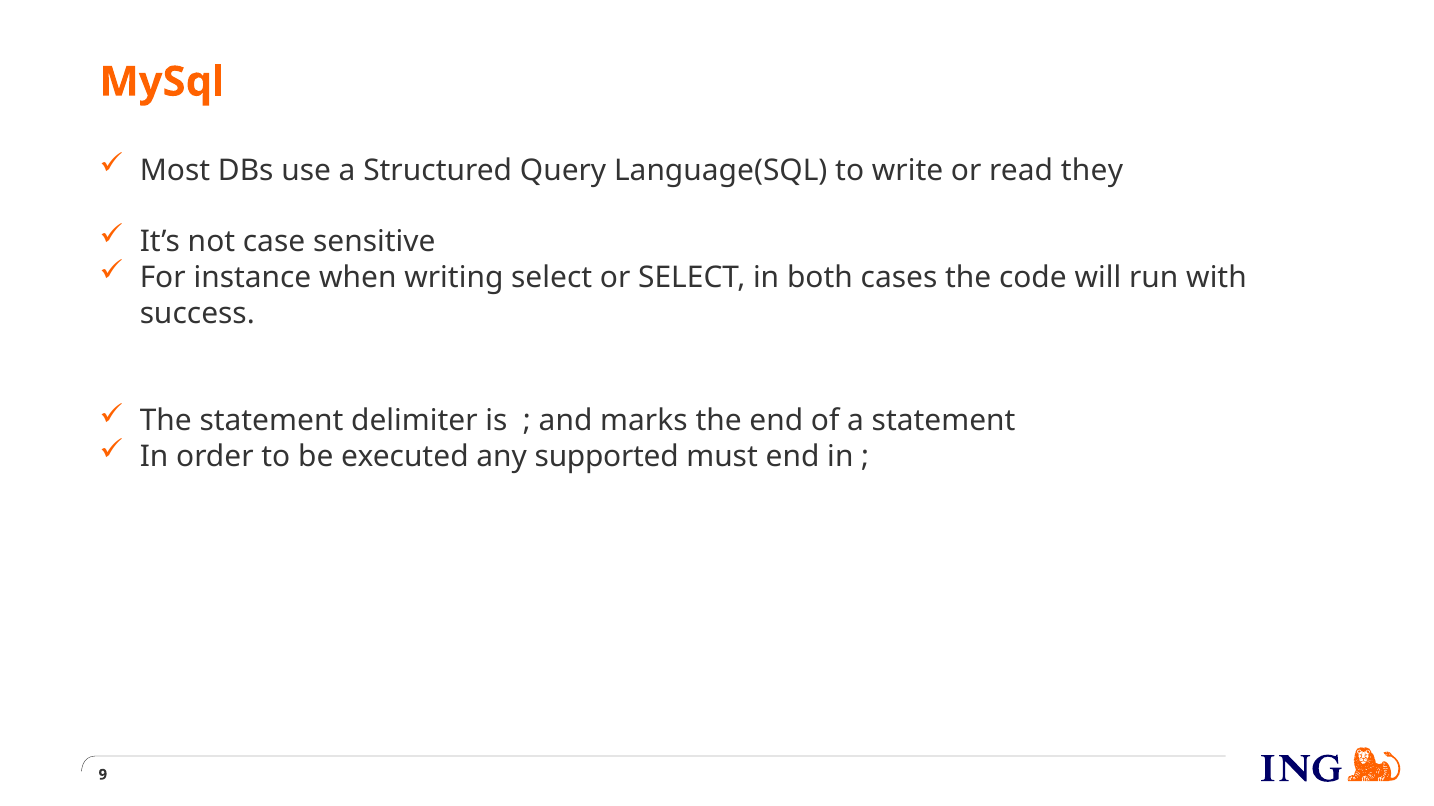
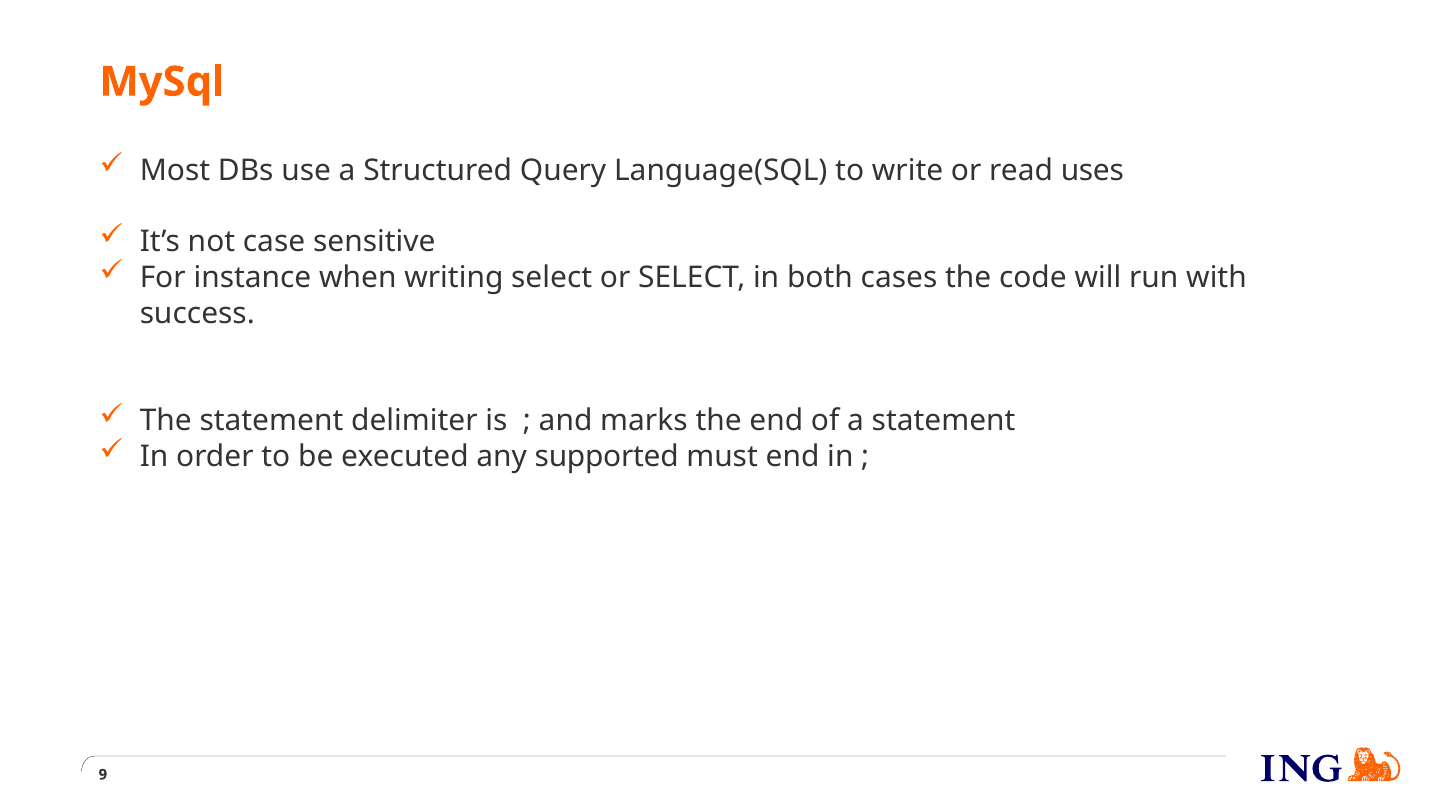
they: they -> uses (1092, 170)
